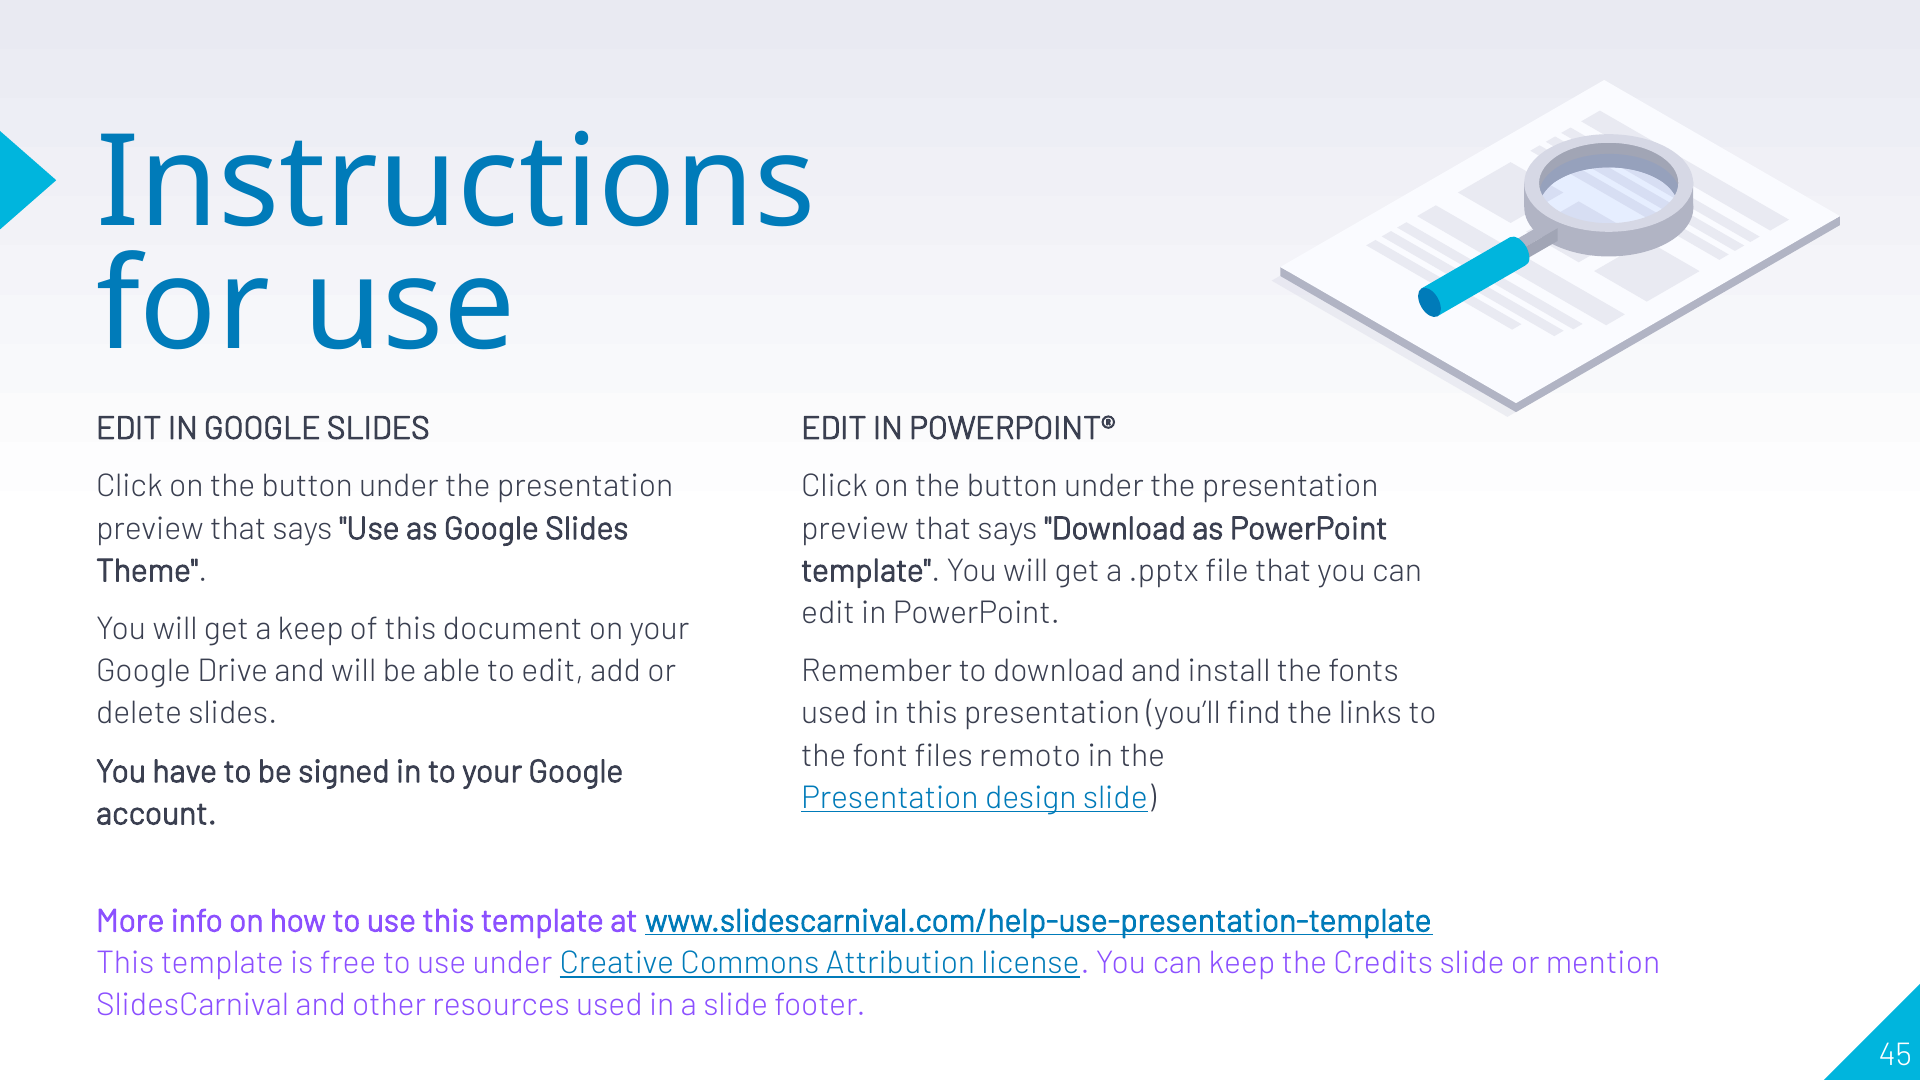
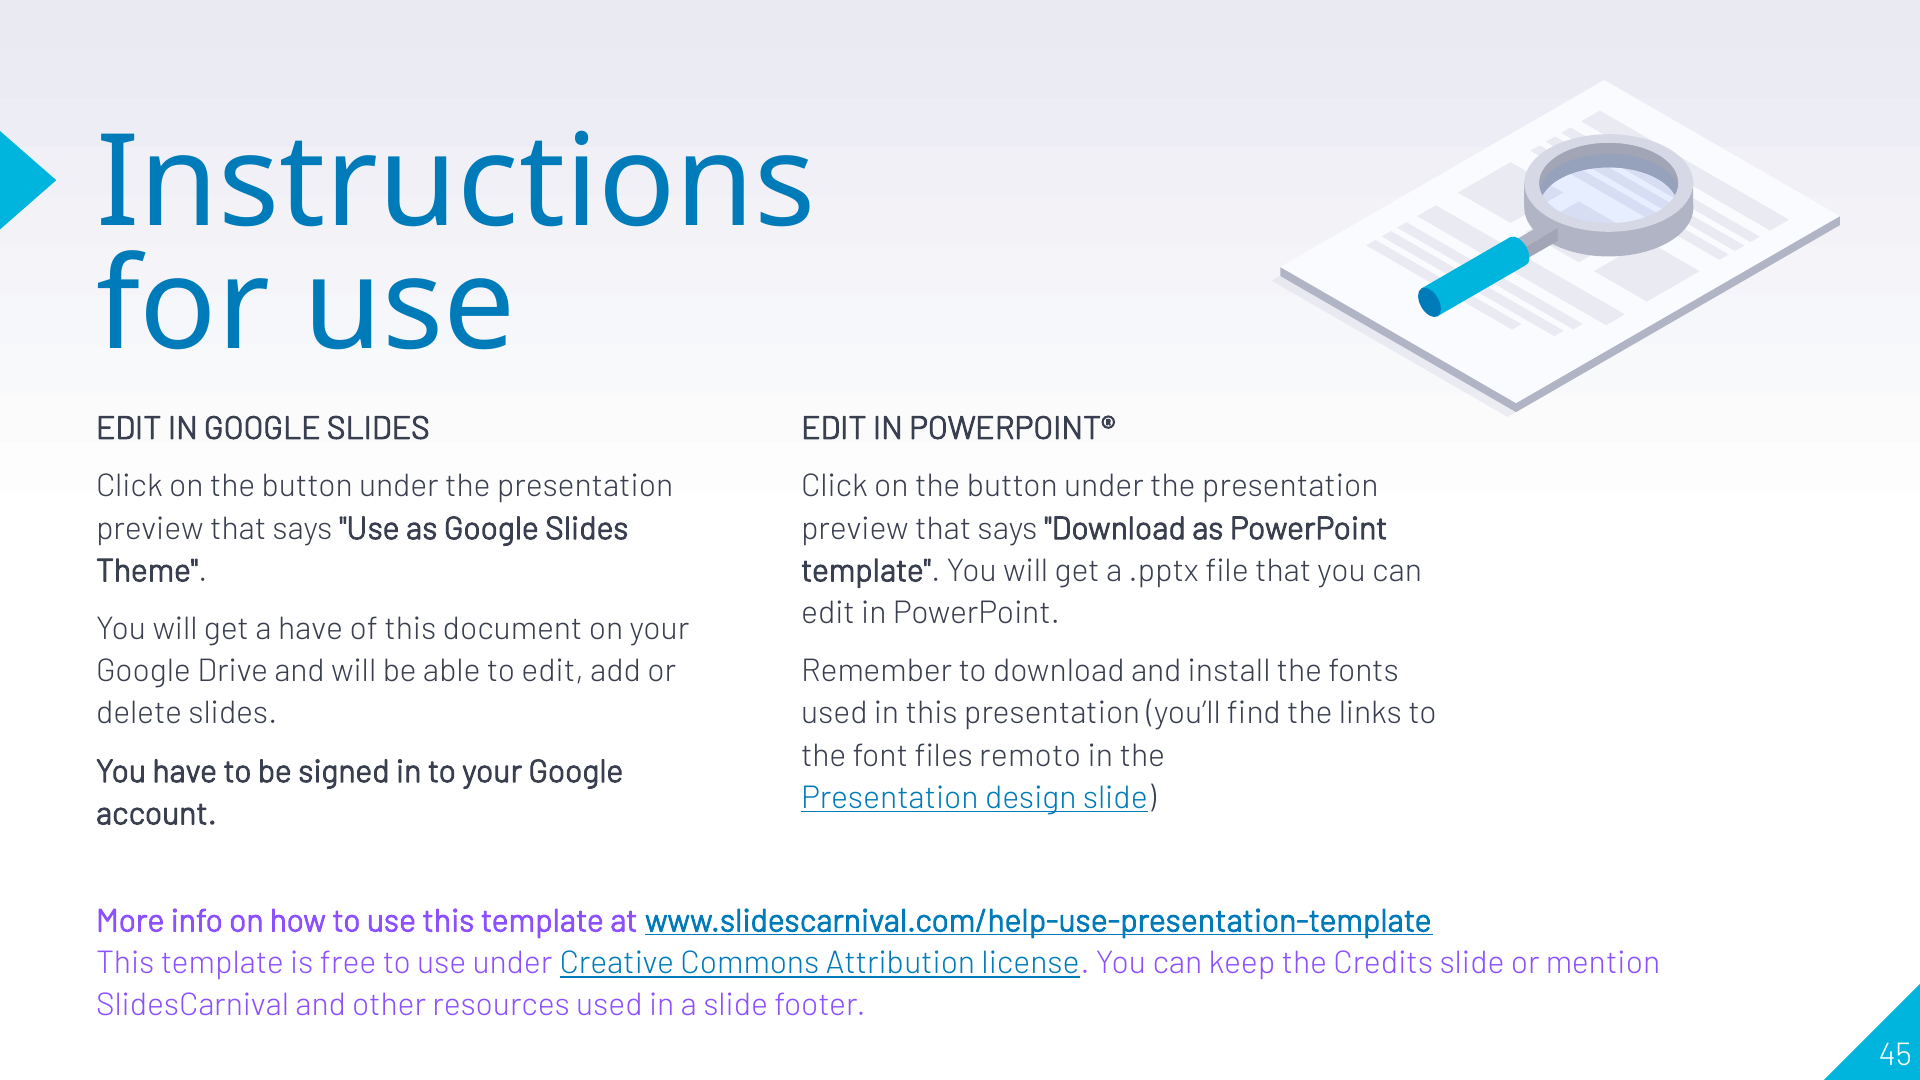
a keep: keep -> have (311, 629)
